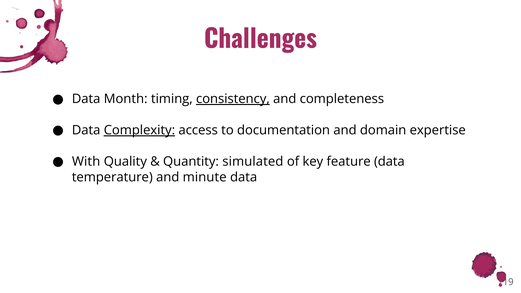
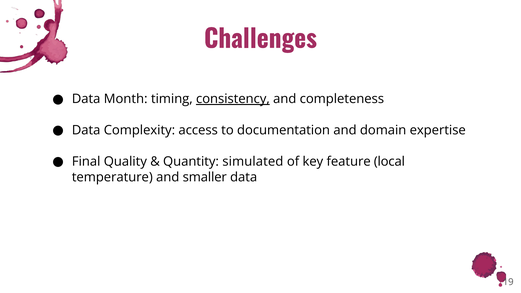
Complexity underline: present -> none (139, 130)
With: With -> Final (86, 161)
feature data: data -> local (389, 161)
minute: minute -> smaller (205, 177)
